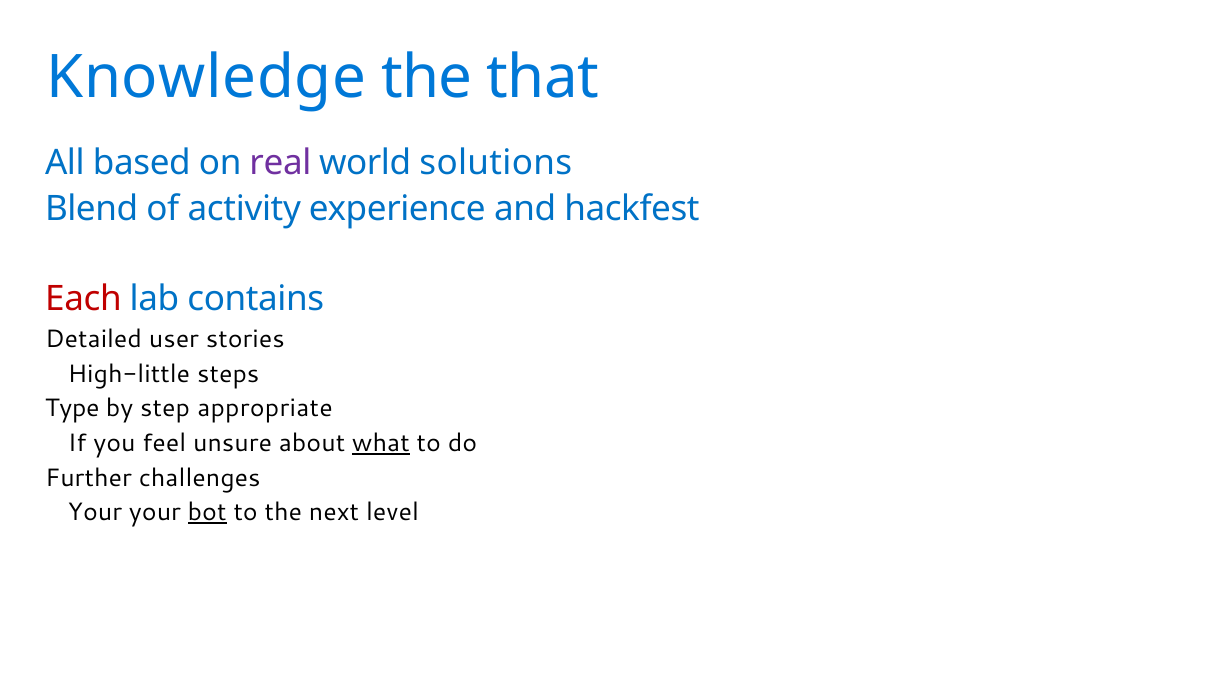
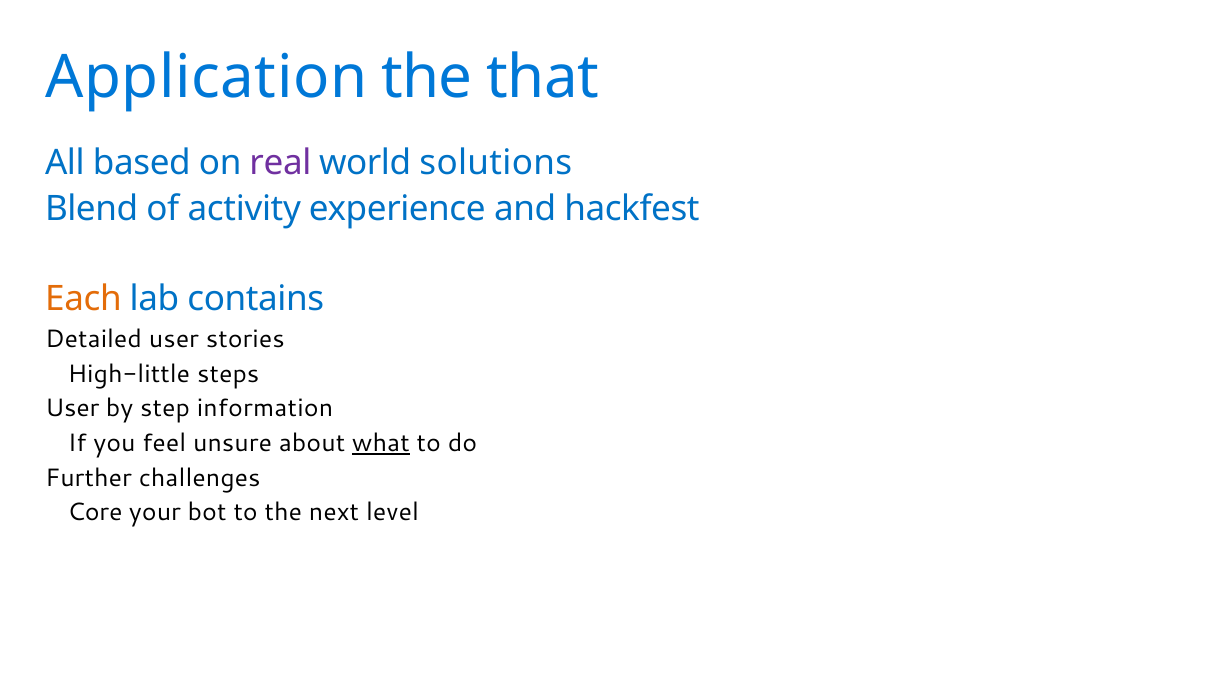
Knowledge: Knowledge -> Application (206, 77)
Each colour: red -> orange (83, 299)
Type: Type -> User (72, 408)
appropriate: appropriate -> information (265, 408)
Your: Your -> Core (95, 512)
bot underline: present -> none (207, 512)
